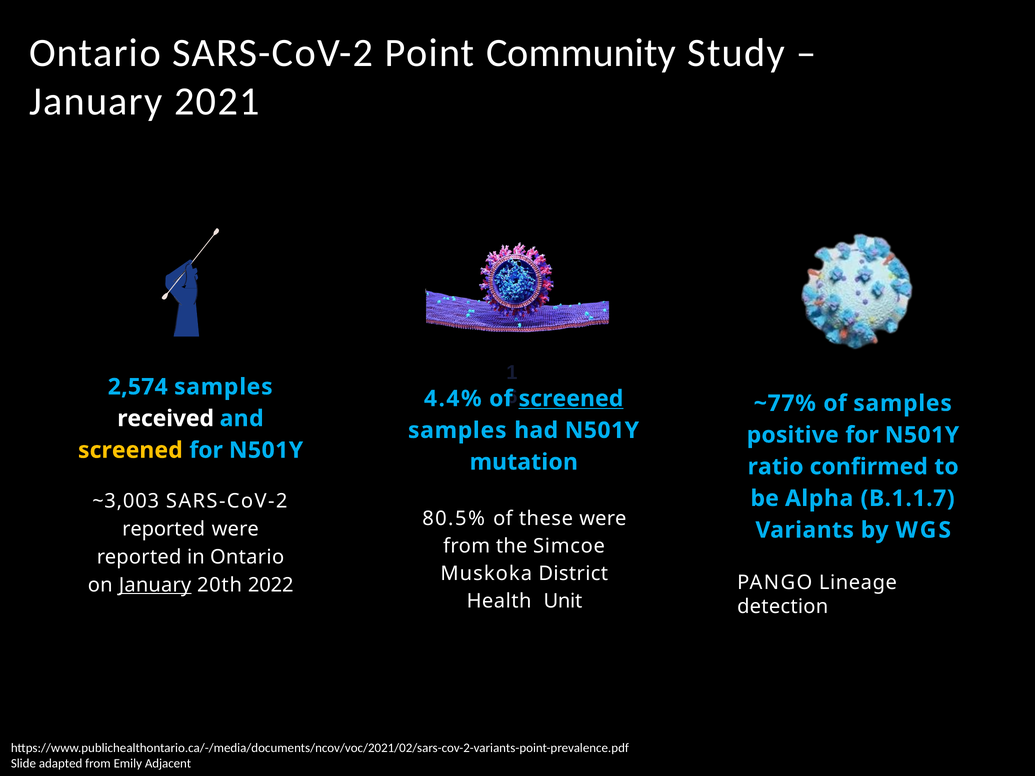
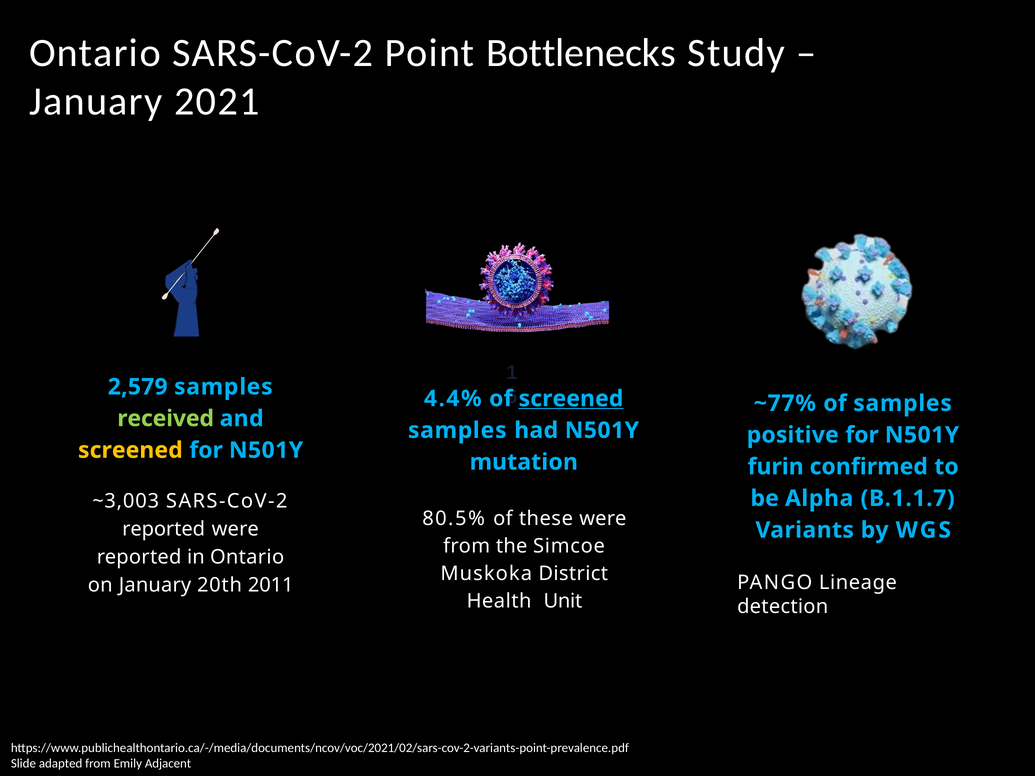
Community: Community -> Bottlenecks (581, 53)
2,574: 2,574 -> 2,579 (138, 387)
received colour: white -> light green (166, 419)
ratio: ratio -> furin (776, 467)
January underline: present -> none (155, 585)
2022: 2022 -> 2011 (271, 585)
